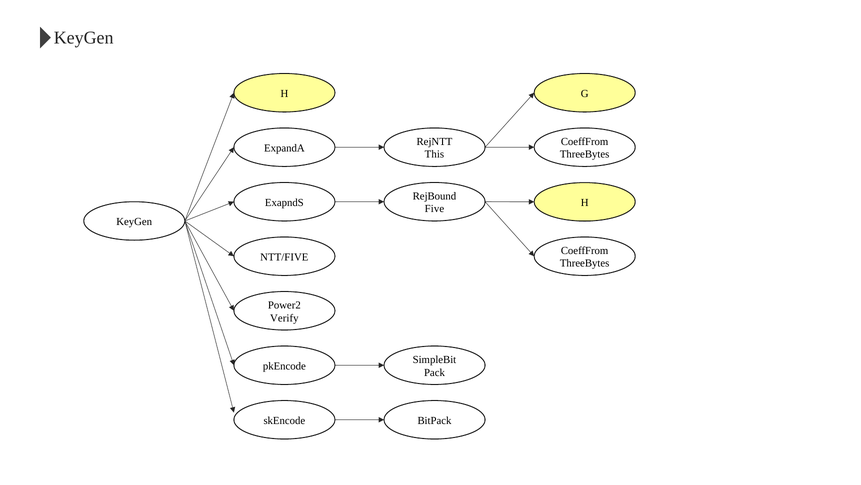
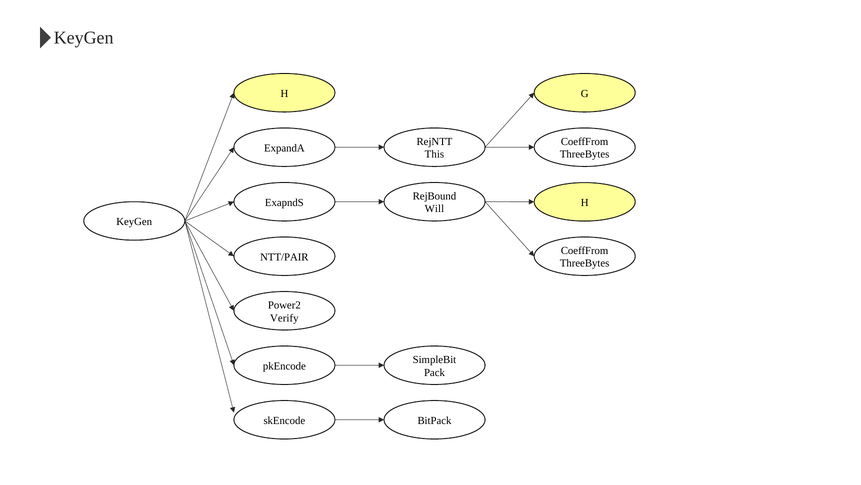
Five: Five -> Will (434, 209)
NTT/FIVE: NTT/FIVE -> NTT/PAIR (284, 257)
